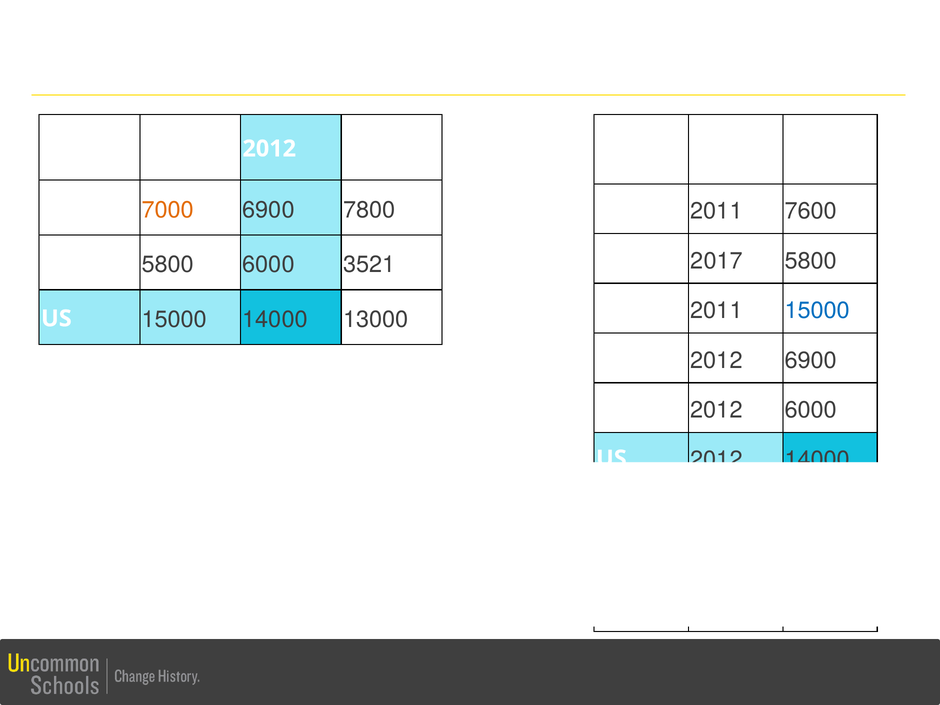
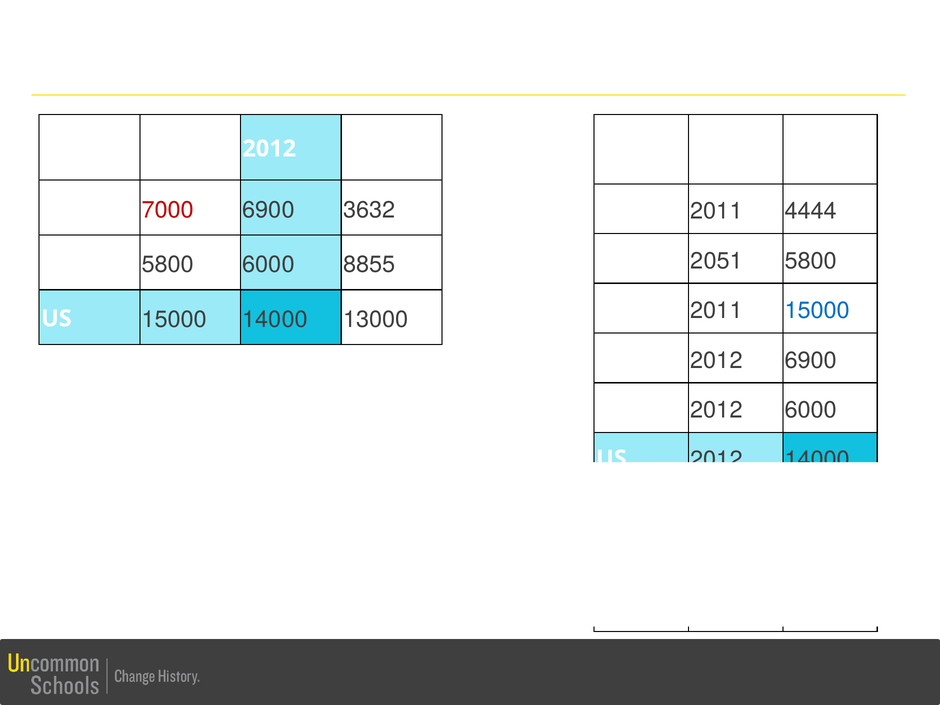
7000 colour: orange -> red (168, 210)
7800: 7800 -> 3632 (369, 210)
7600: 7600 -> 4444 (811, 211)
2017: 2017 -> 2051 (717, 261)
3521: 3521 -> 8855 (369, 265)
